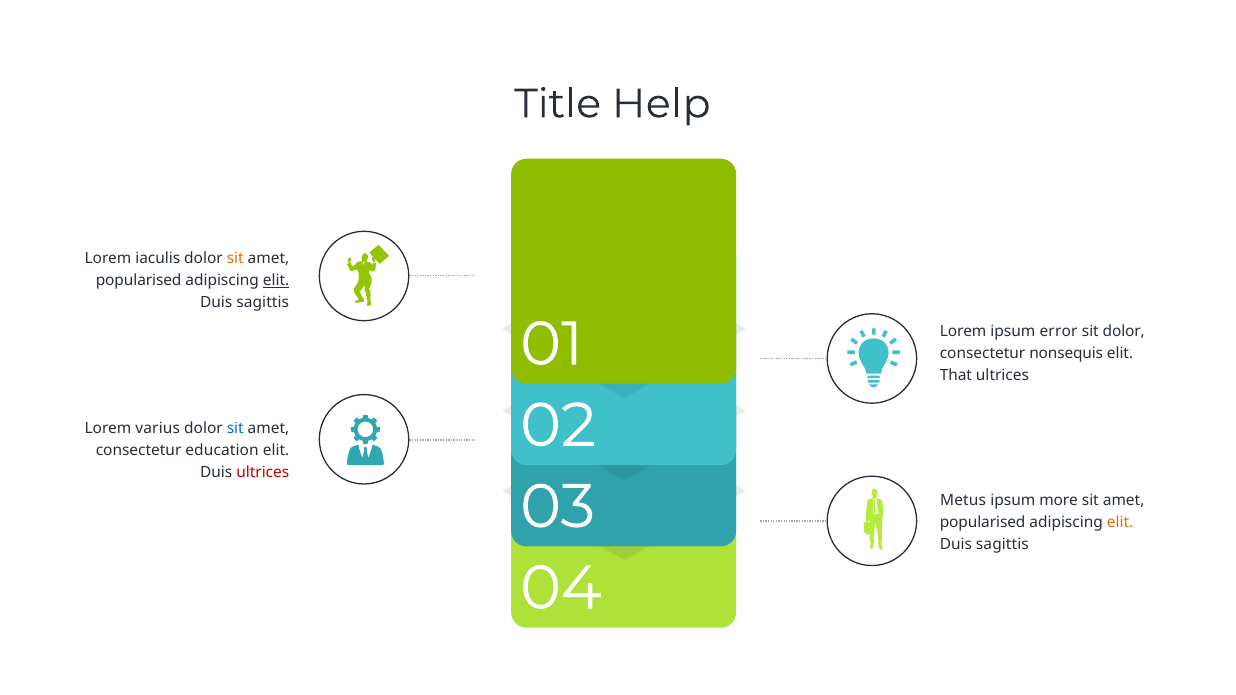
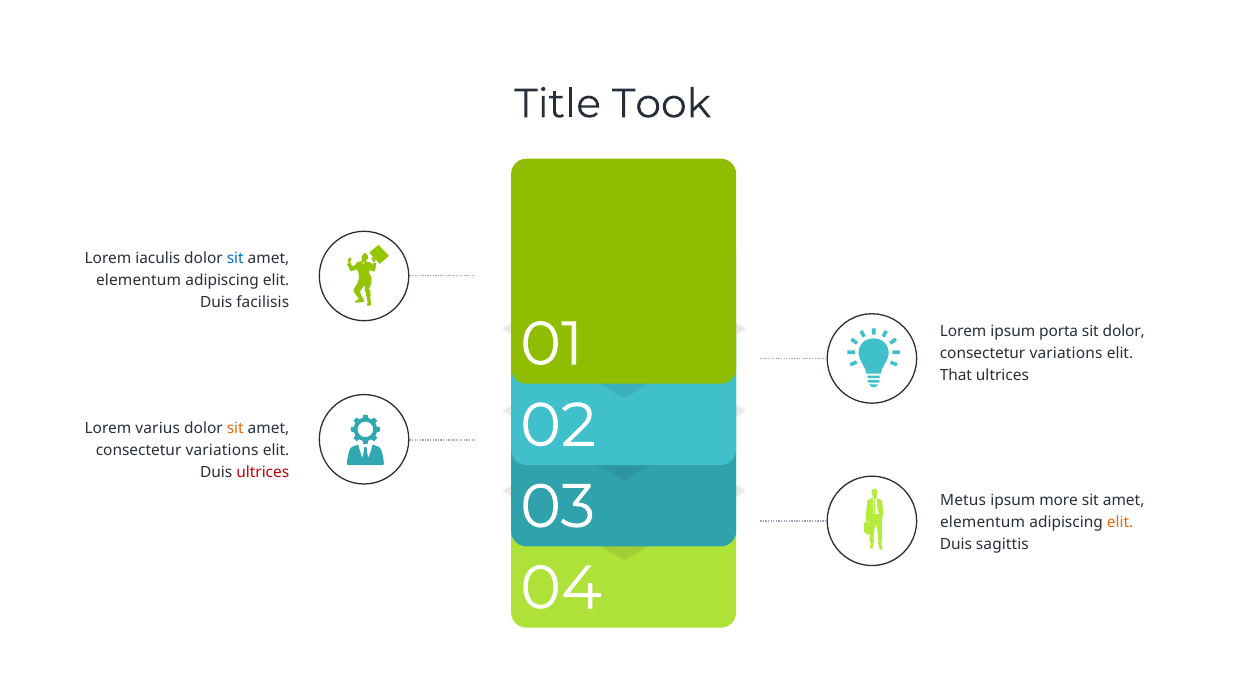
Help: Help -> Took (662, 104)
sit colour: orange -> blue (235, 259)
popularised: popularised -> elementum (139, 281)
elit underline: present -> none (276, 281)
sagittis: sagittis -> facilisis (263, 302)
error: error -> porta (1059, 332)
nonsequis: nonsequis -> variations (1066, 354)
sit colour: blue -> orange (235, 429)
education: education -> variations (222, 450)
popularised: popularised -> elementum (982, 523)
